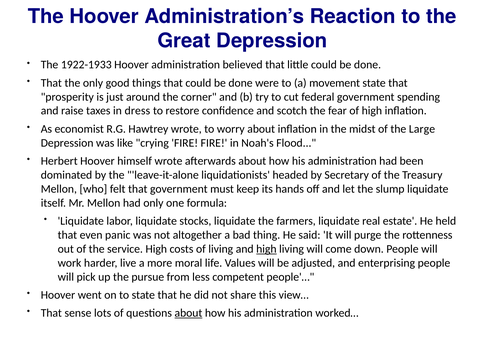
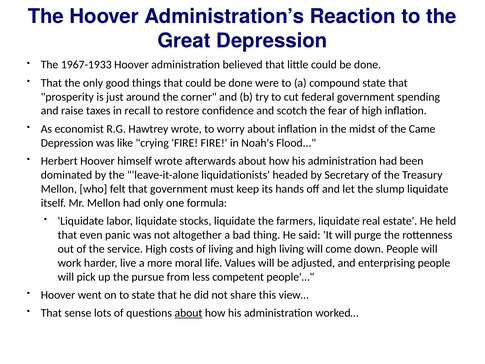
1922-1933: 1922-1933 -> 1967-1933 (86, 65)
movement: movement -> compound (335, 83)
dress: dress -> recall (137, 111)
Large: Large -> Came (422, 129)
high underline: present -> none (266, 249)
